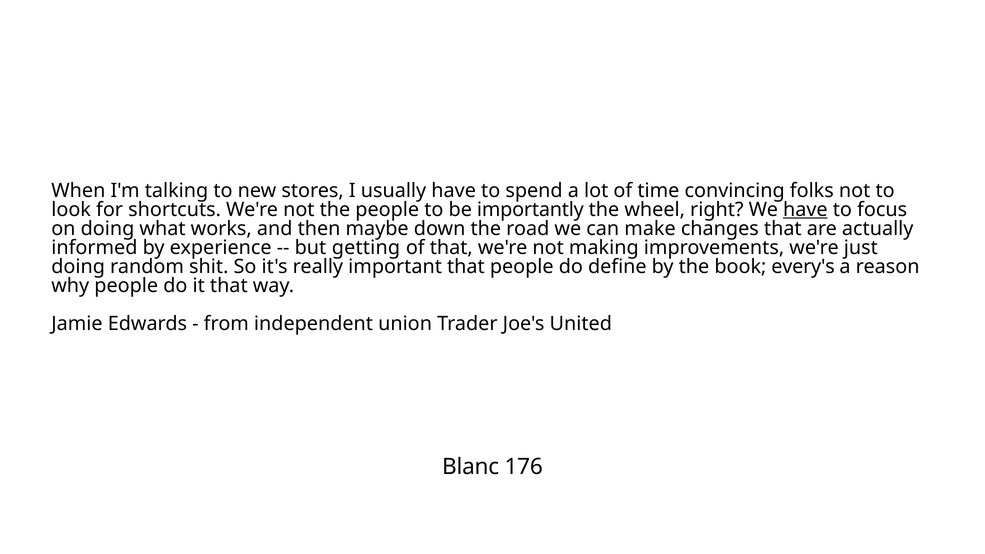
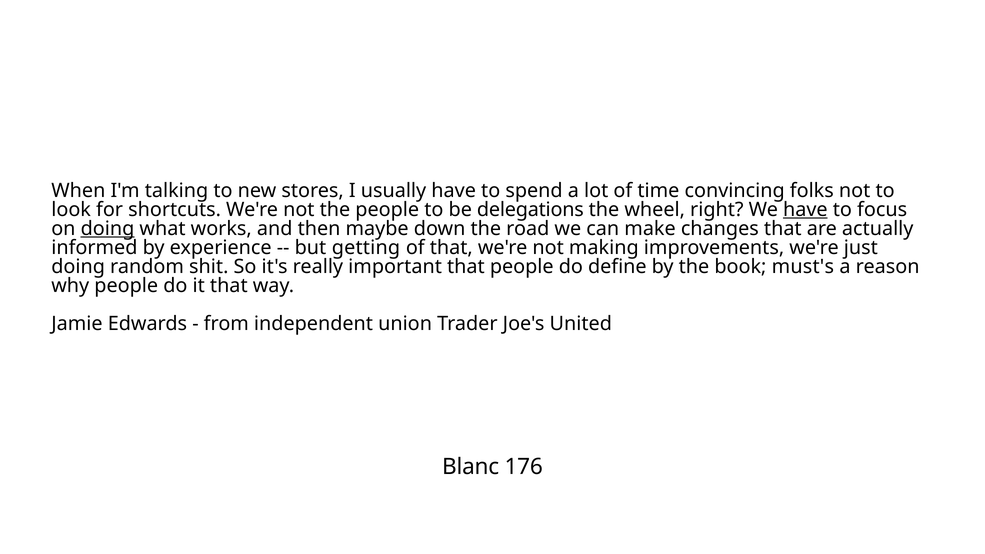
importantly: importantly -> delegations (530, 210)
doing underline: none -> present (107, 229)
every's: every's -> must's (803, 267)
